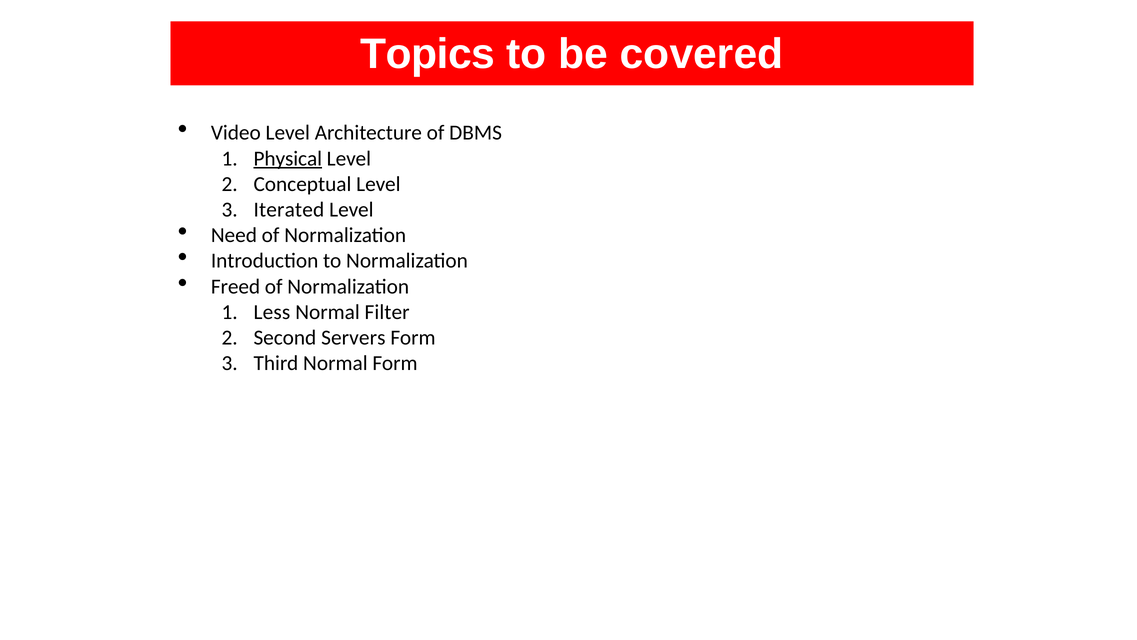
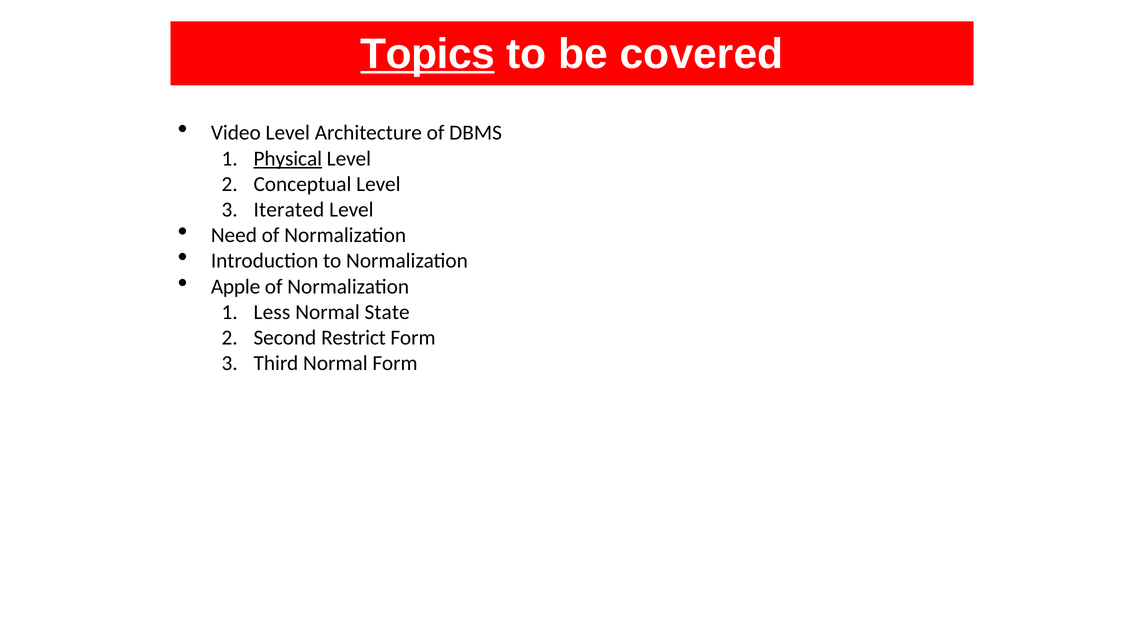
Topics underline: none -> present (428, 54)
Freed: Freed -> Apple (236, 286)
Filter: Filter -> State (387, 312)
Servers: Servers -> Restrict (353, 338)
